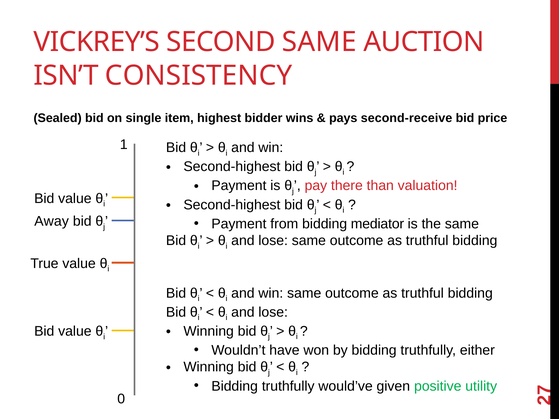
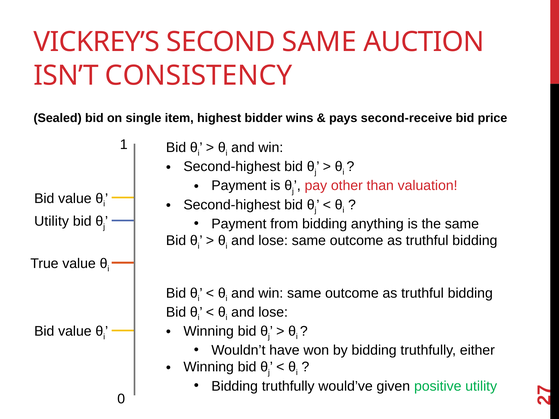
there: there -> other (347, 186)
Away: Away -> Utility (52, 222)
mediator: mediator -> anything (377, 224)
